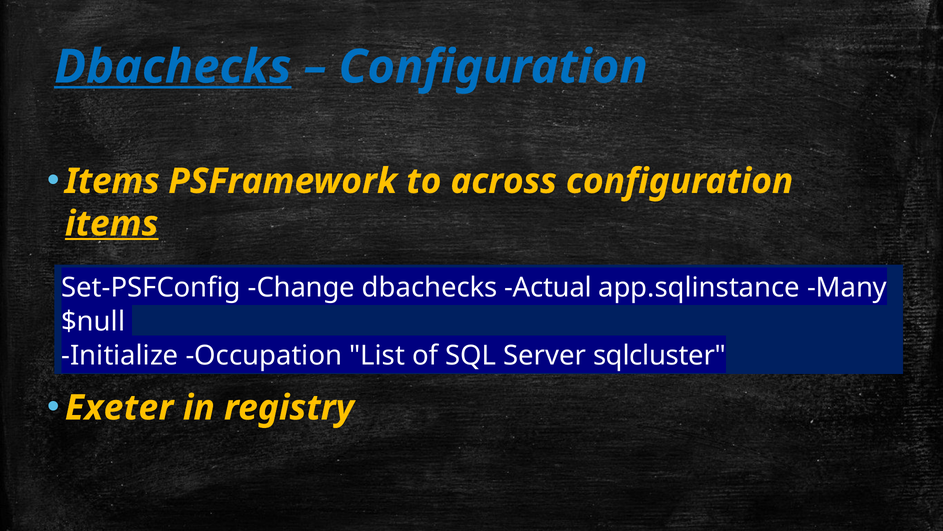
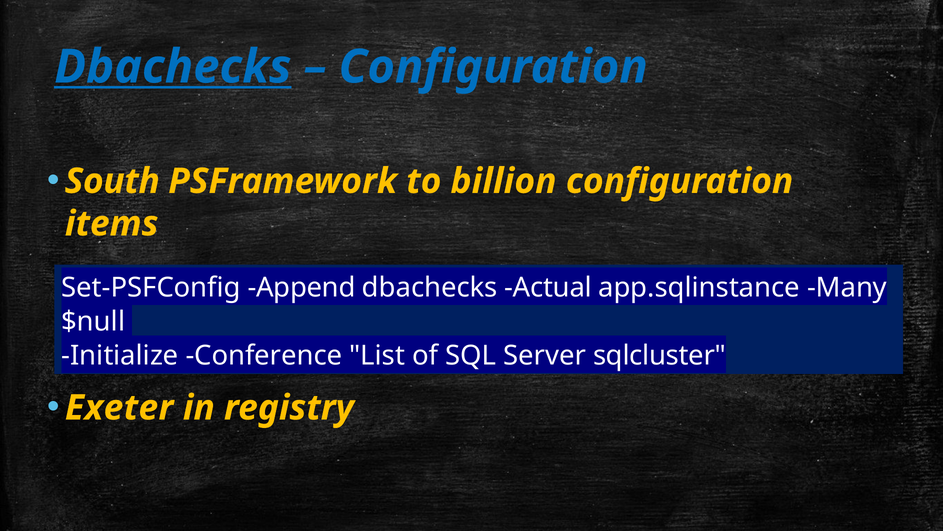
Items: Items -> South (112, 181)
across: across -> billion (504, 181)
items underline: present -> none (112, 224)
Change: Change -> Append (302, 287)
Occupation: Occupation -> Conference (264, 355)
